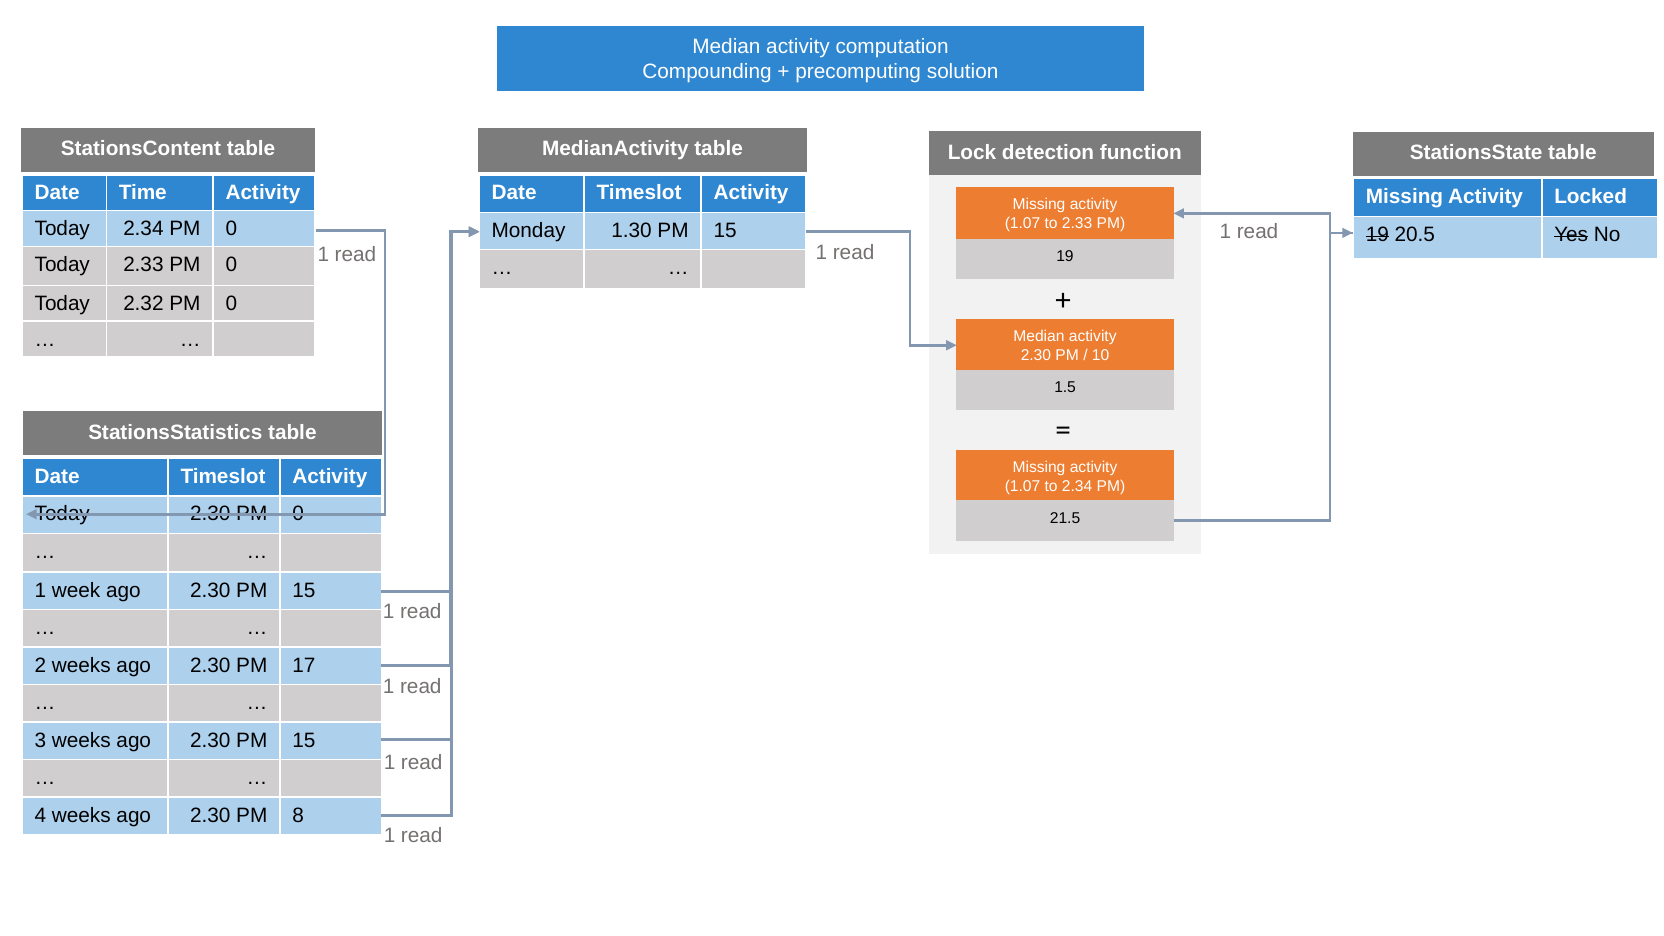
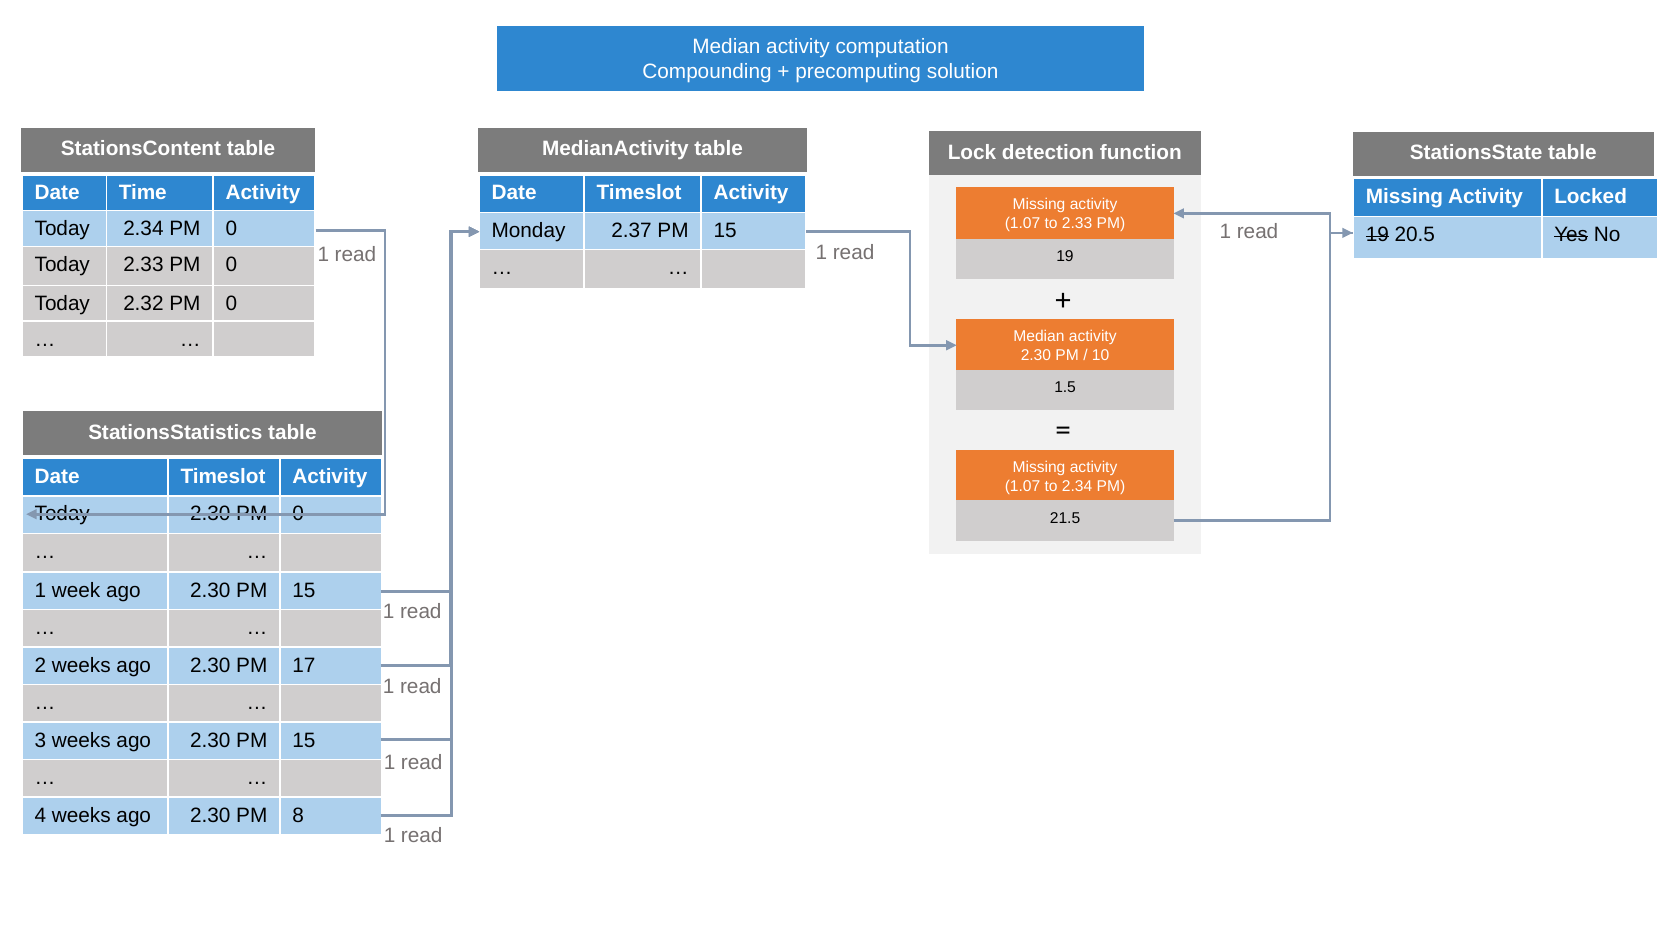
1.30: 1.30 -> 2.37 (632, 231)
